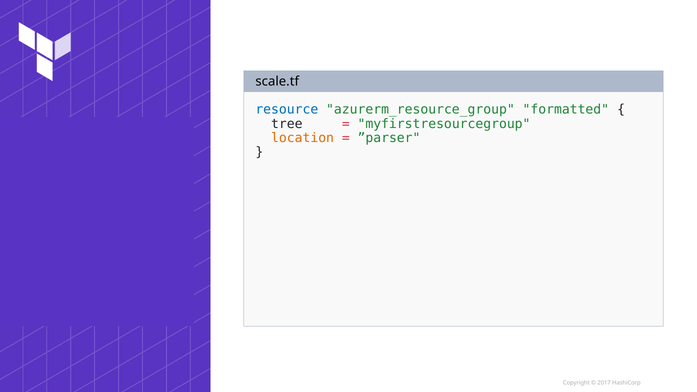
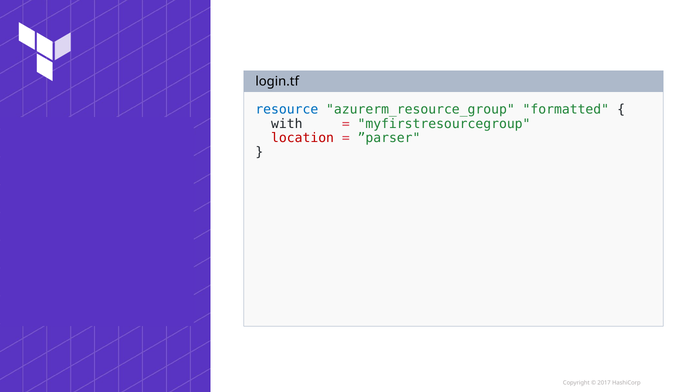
scale.tf: scale.tf -> login.tf (277, 81)
tree: tree -> with (287, 124)
location colour: orange -> red (303, 138)
